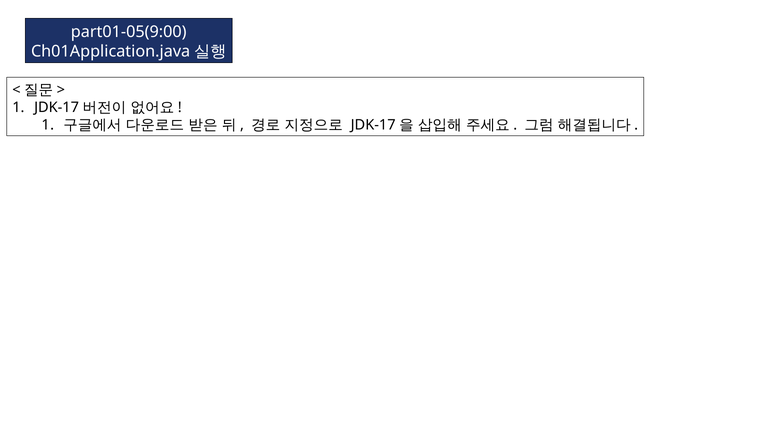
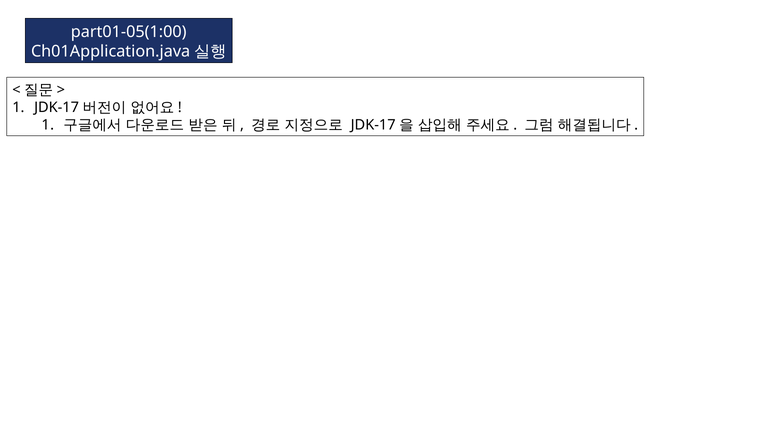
part01-05(9:00: part01-05(9:00 -> part01-05(1:00 (129, 32)
